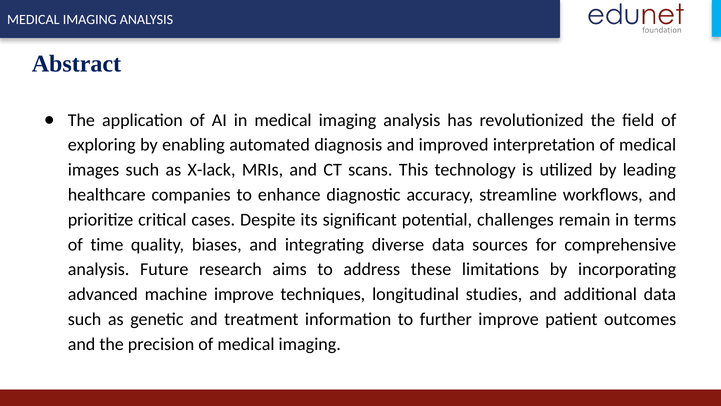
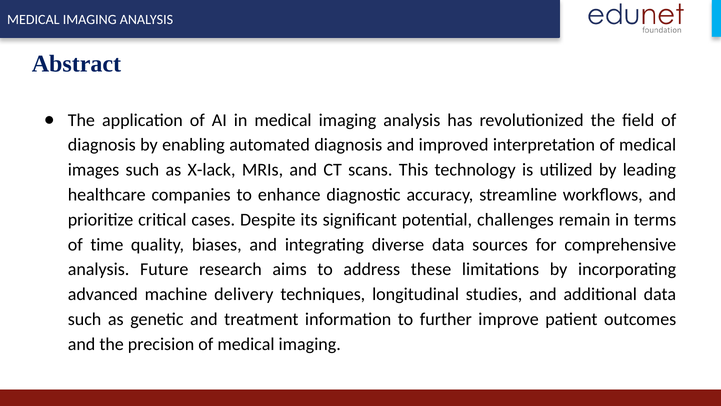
exploring: exploring -> diagnosis (102, 145)
machine improve: improve -> delivery (244, 294)
